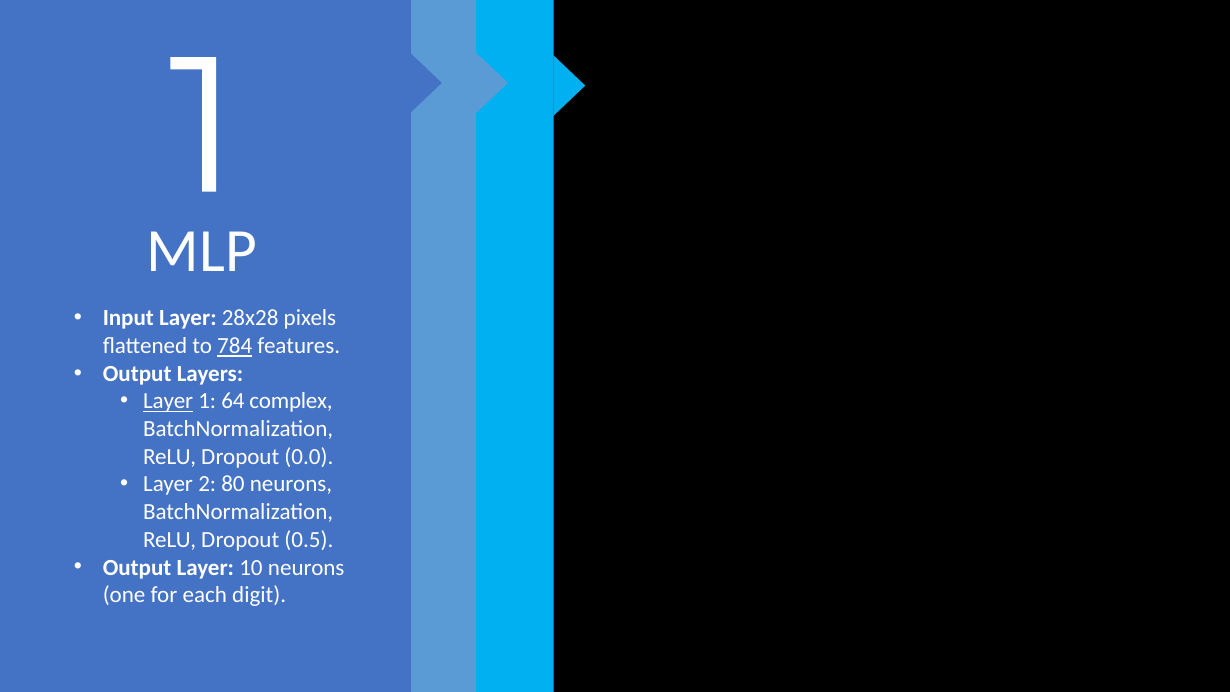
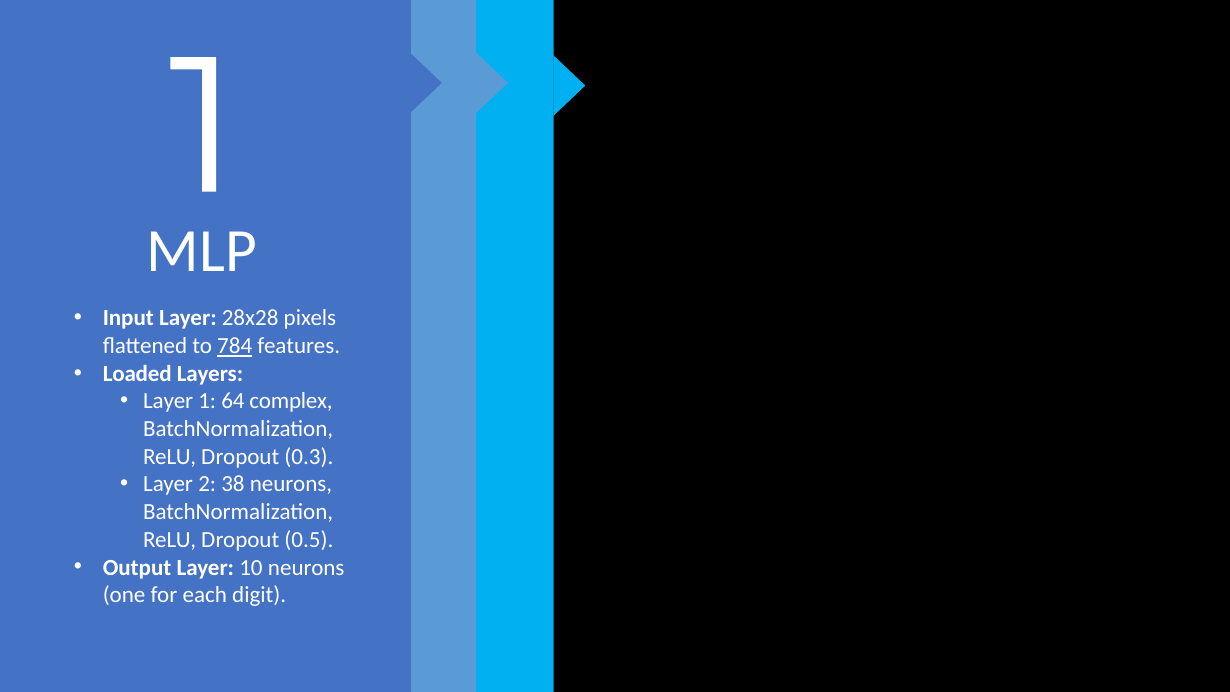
Output: Output -> Loaded (137, 374)
Layer underline: present -> none (168, 401)
0.0: 0.0 -> 0.3 (309, 457)
80: 80 -> 38 (233, 484)
